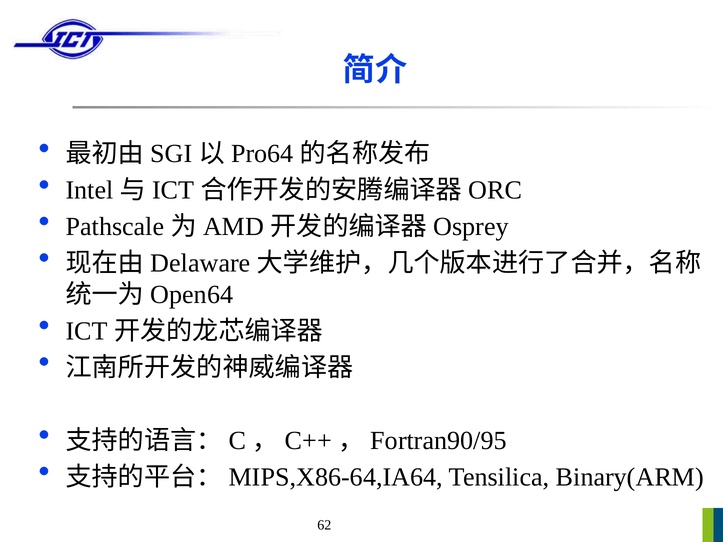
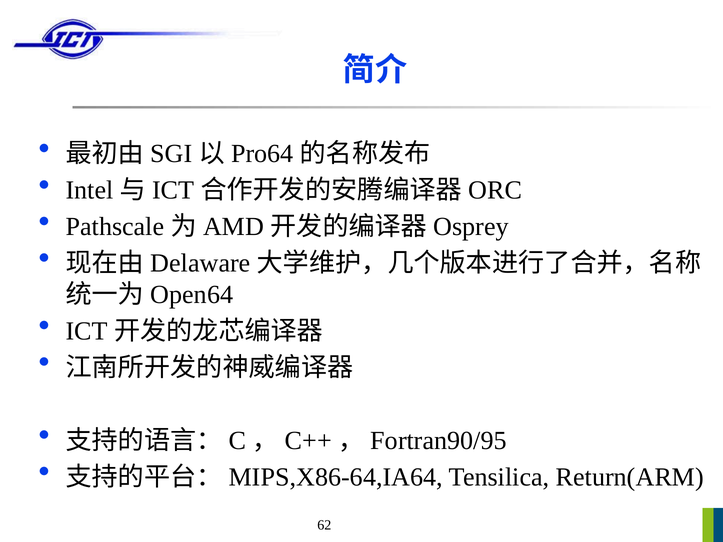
Binary(ARM: Binary(ARM -> Return(ARM (630, 477)
